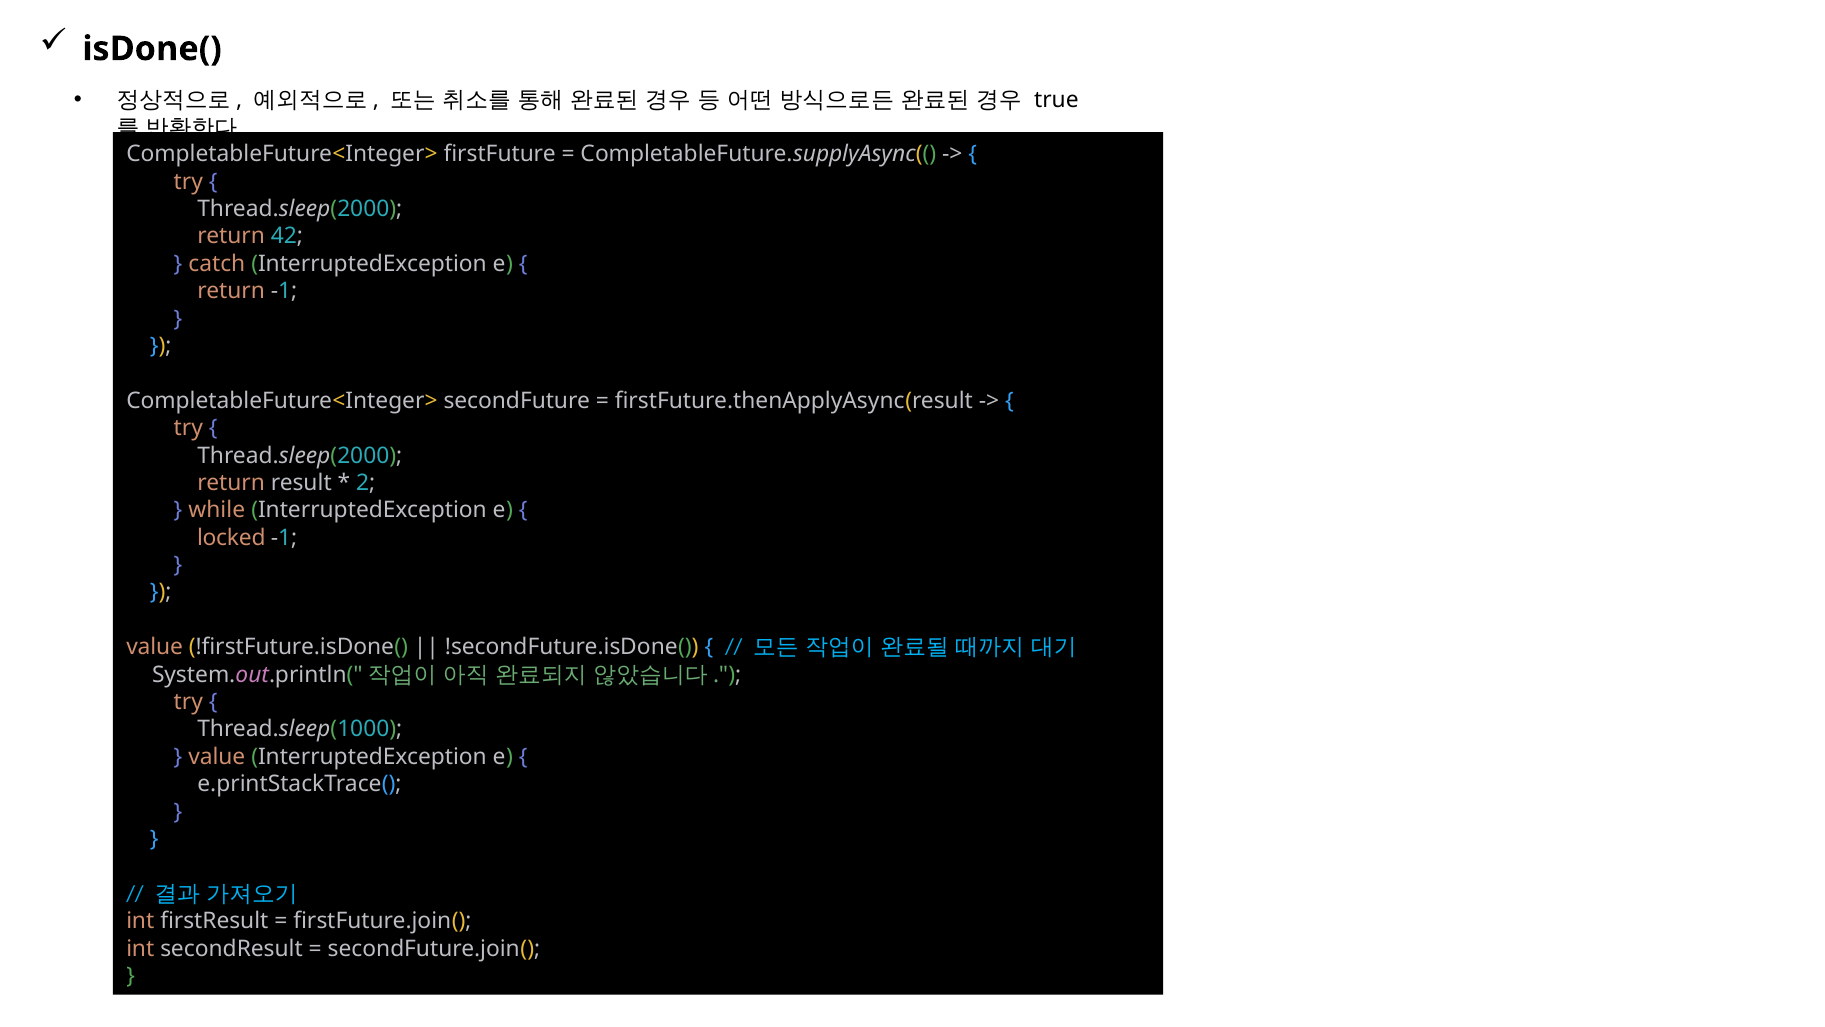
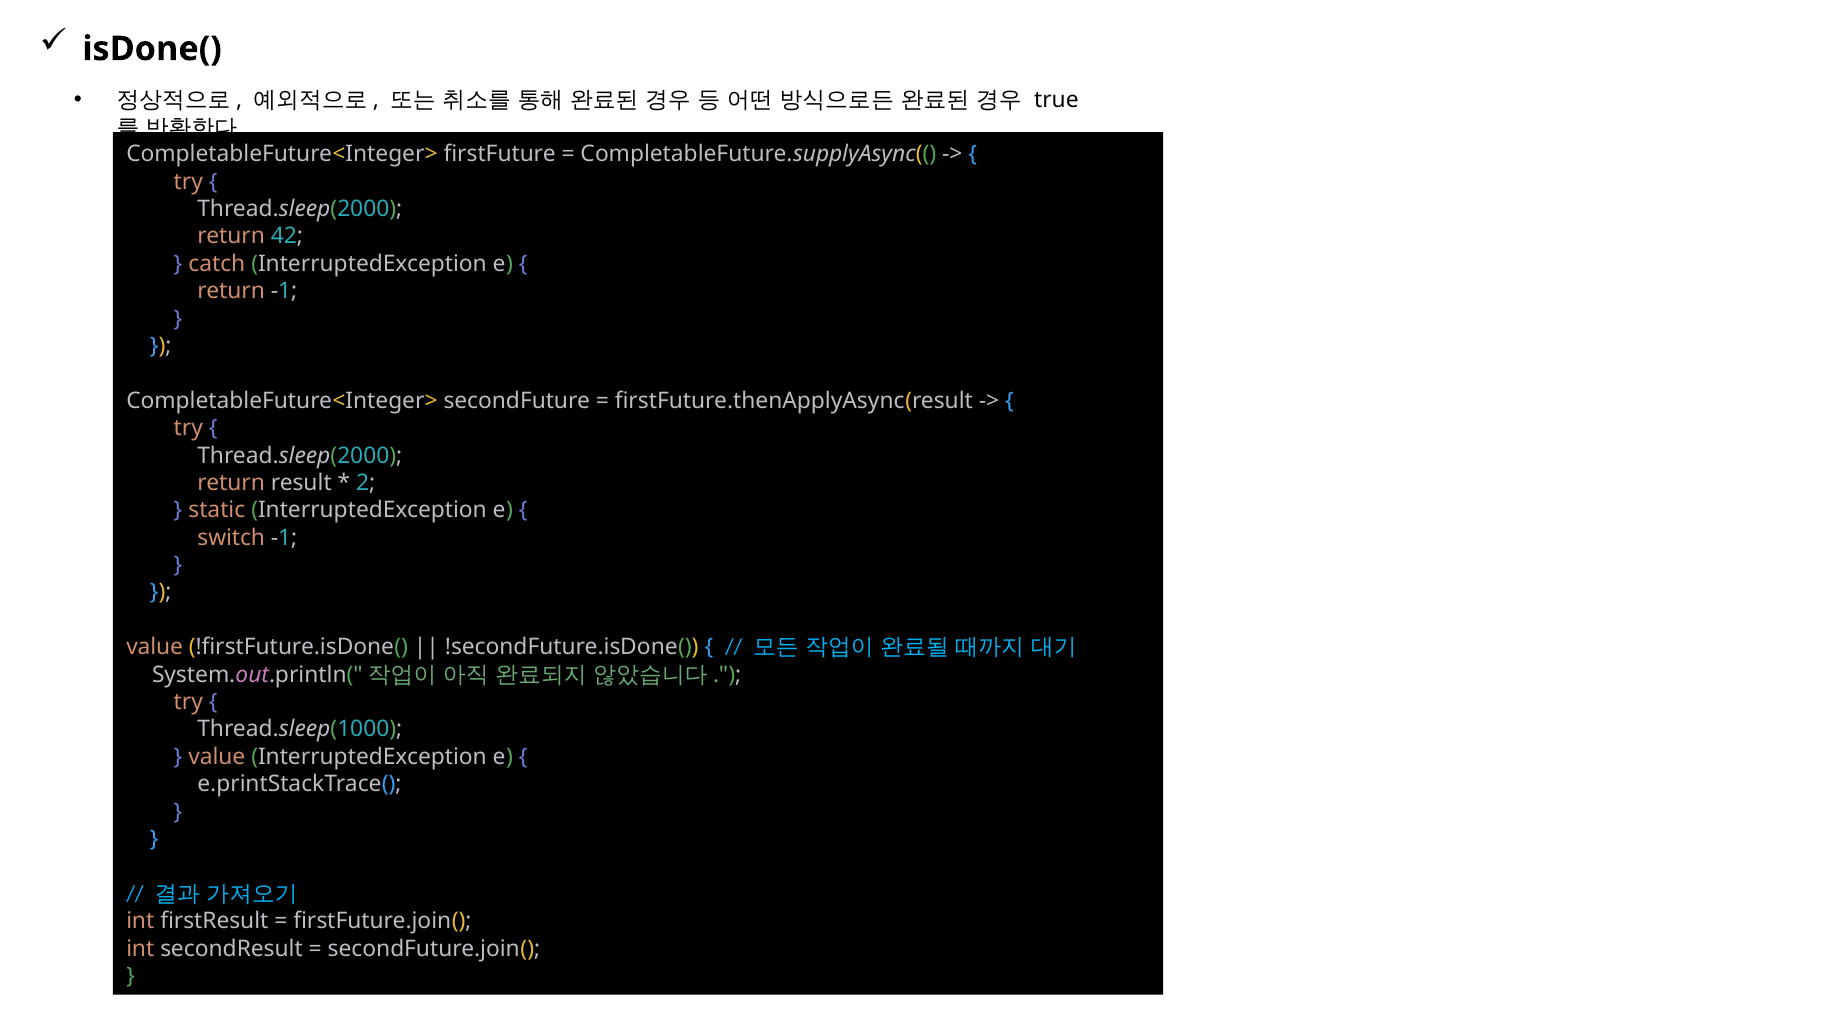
while: while -> static (217, 510)
locked: locked -> switch (231, 537)
